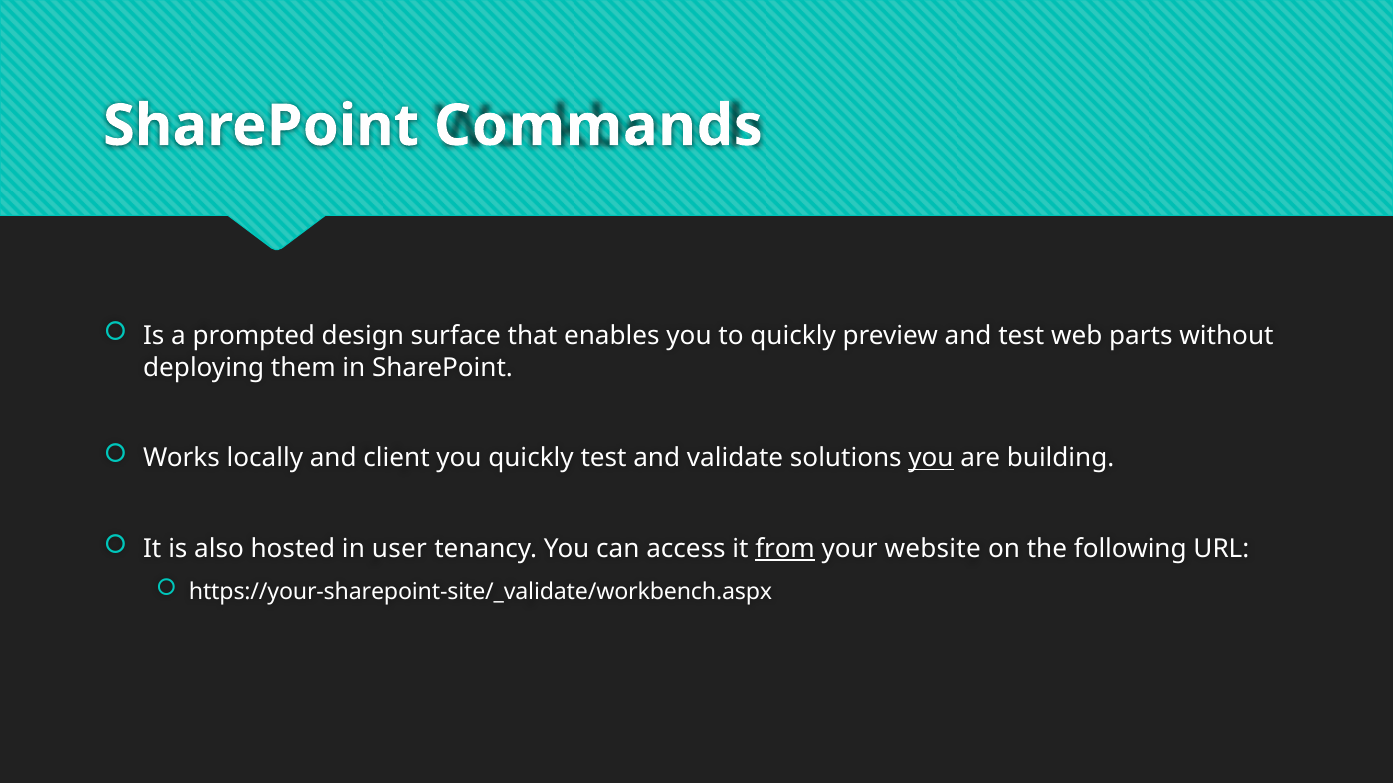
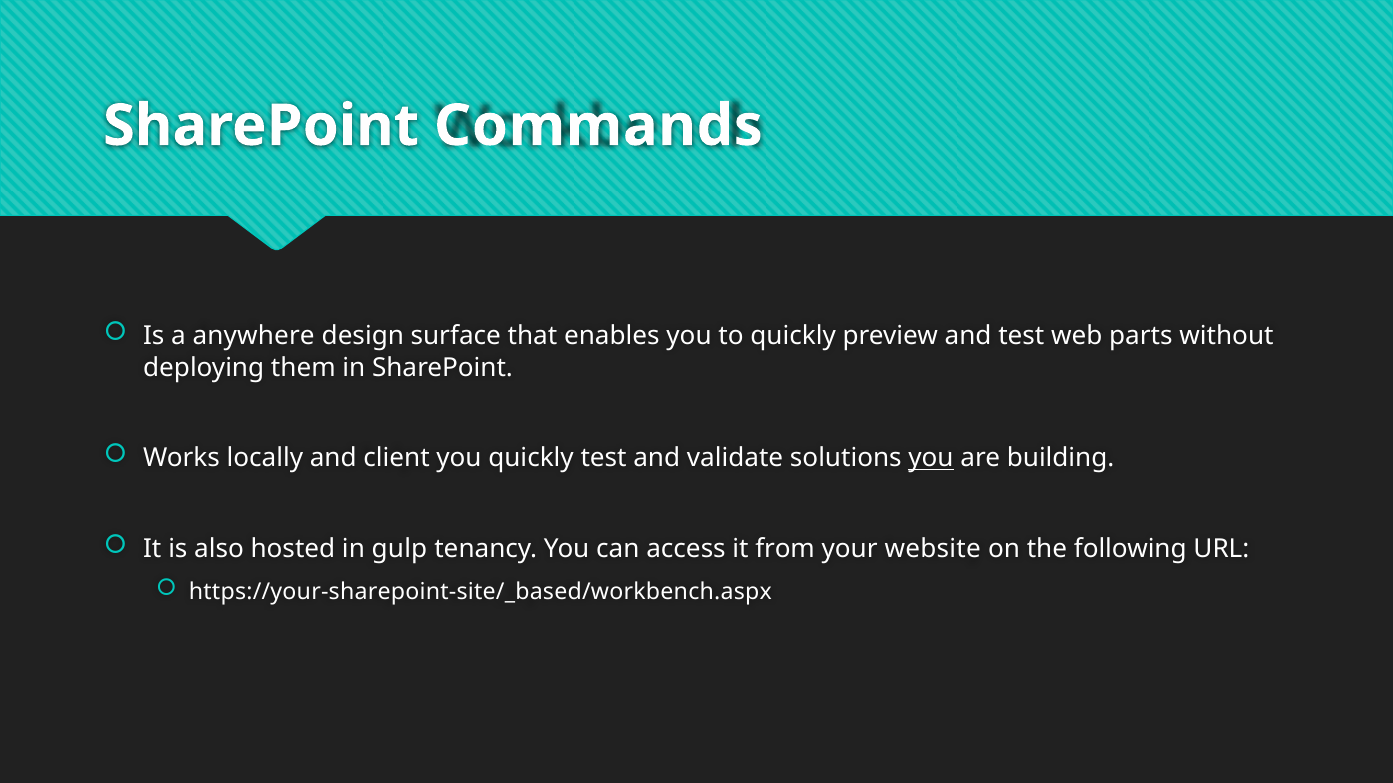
prompted: prompted -> anywhere (254, 337)
user: user -> gulp (399, 549)
from underline: present -> none (785, 549)
https://your-sharepoint-site/_validate/workbench.aspx: https://your-sharepoint-site/_validate/workbench.aspx -> https://your-sharepoint-site/_based/workbench.aspx (480, 592)
